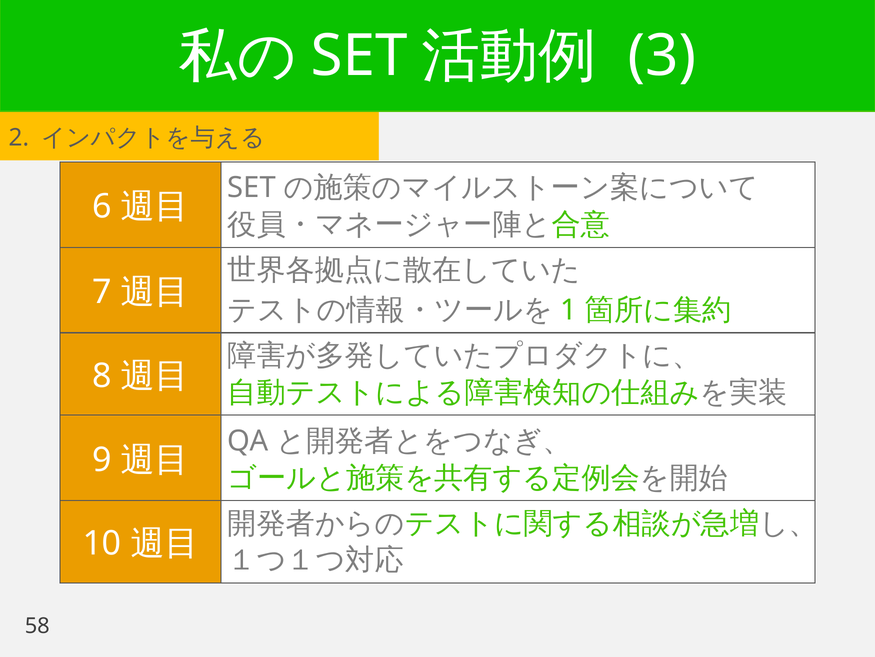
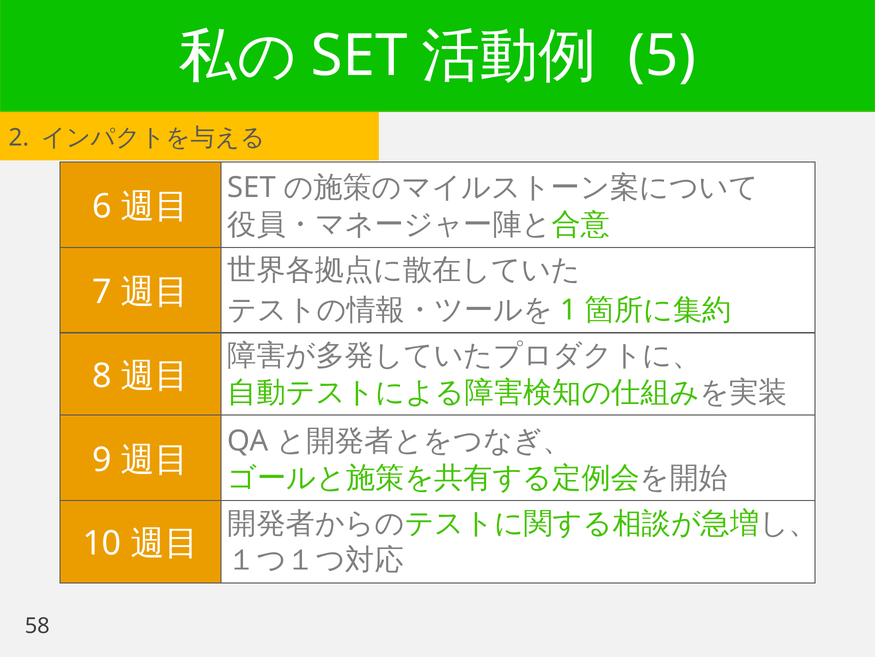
3: 3 -> 5 (662, 56)
